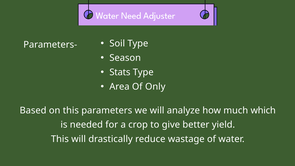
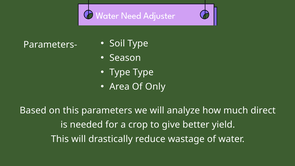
Stats: Stats -> Type (120, 72)
which: which -> direct (263, 110)
